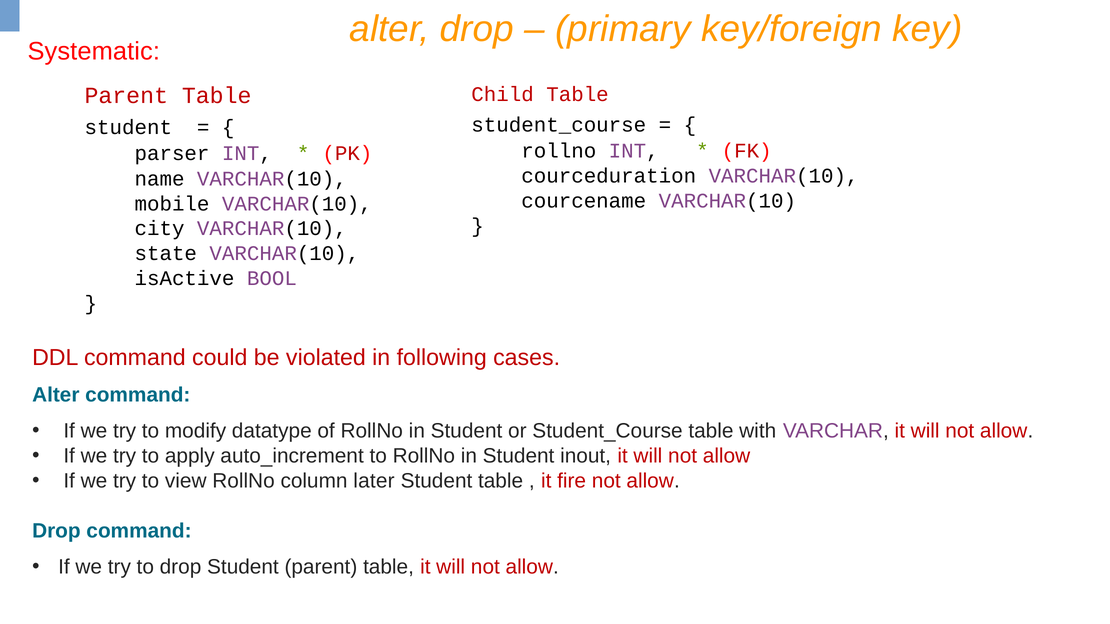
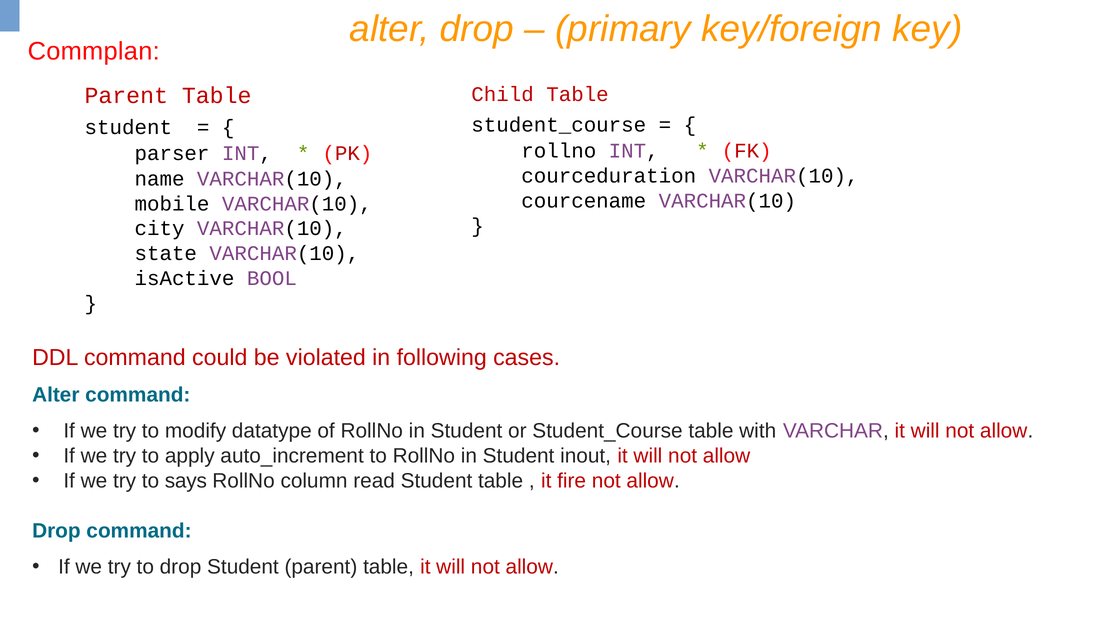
Systematic: Systematic -> Commplan (94, 51)
view: view -> says (186, 481)
later: later -> read (374, 481)
